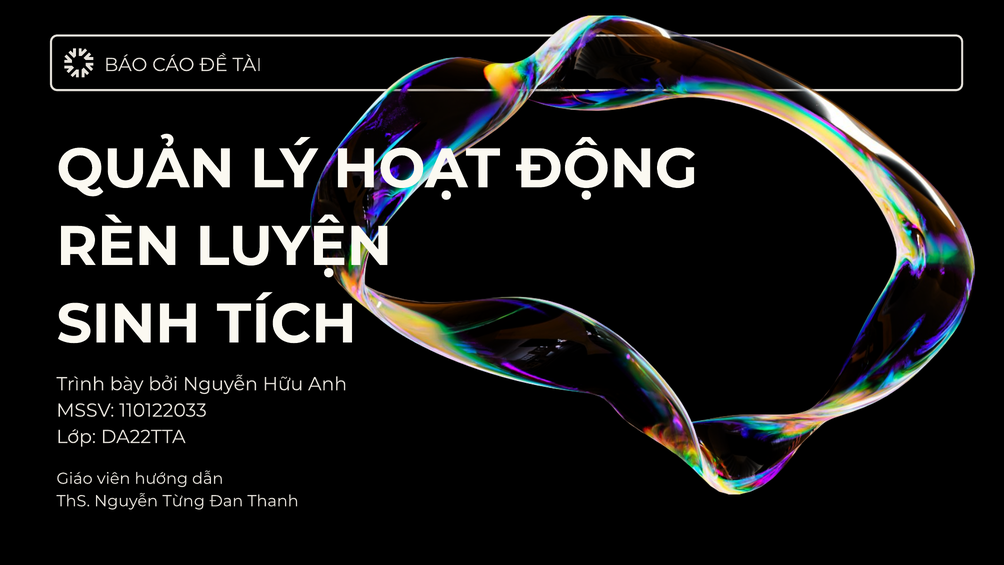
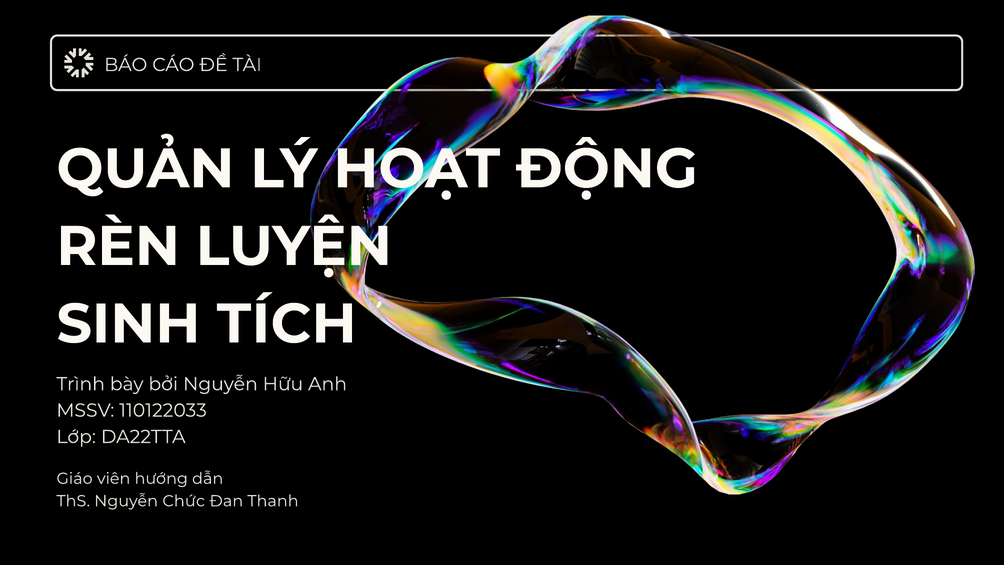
Từng: Từng -> Chức (184, 501)
